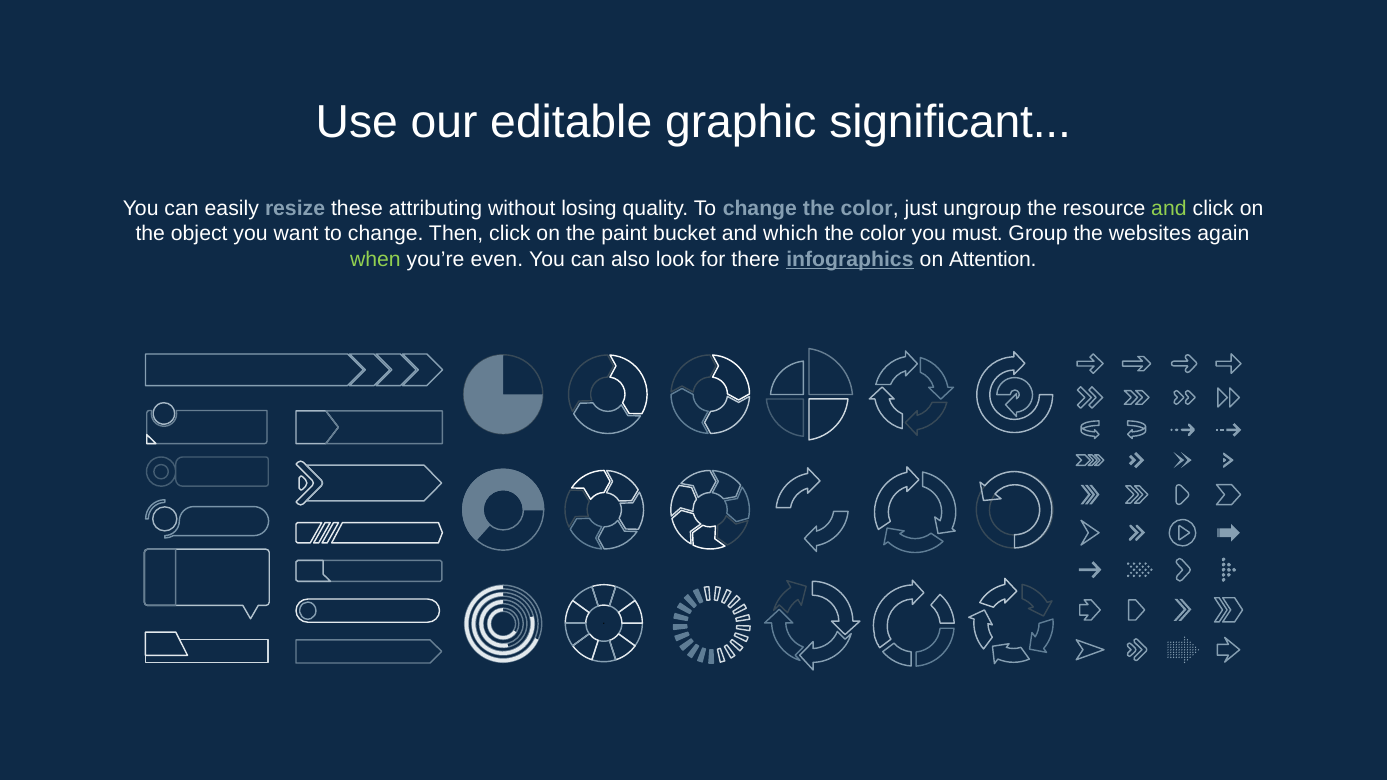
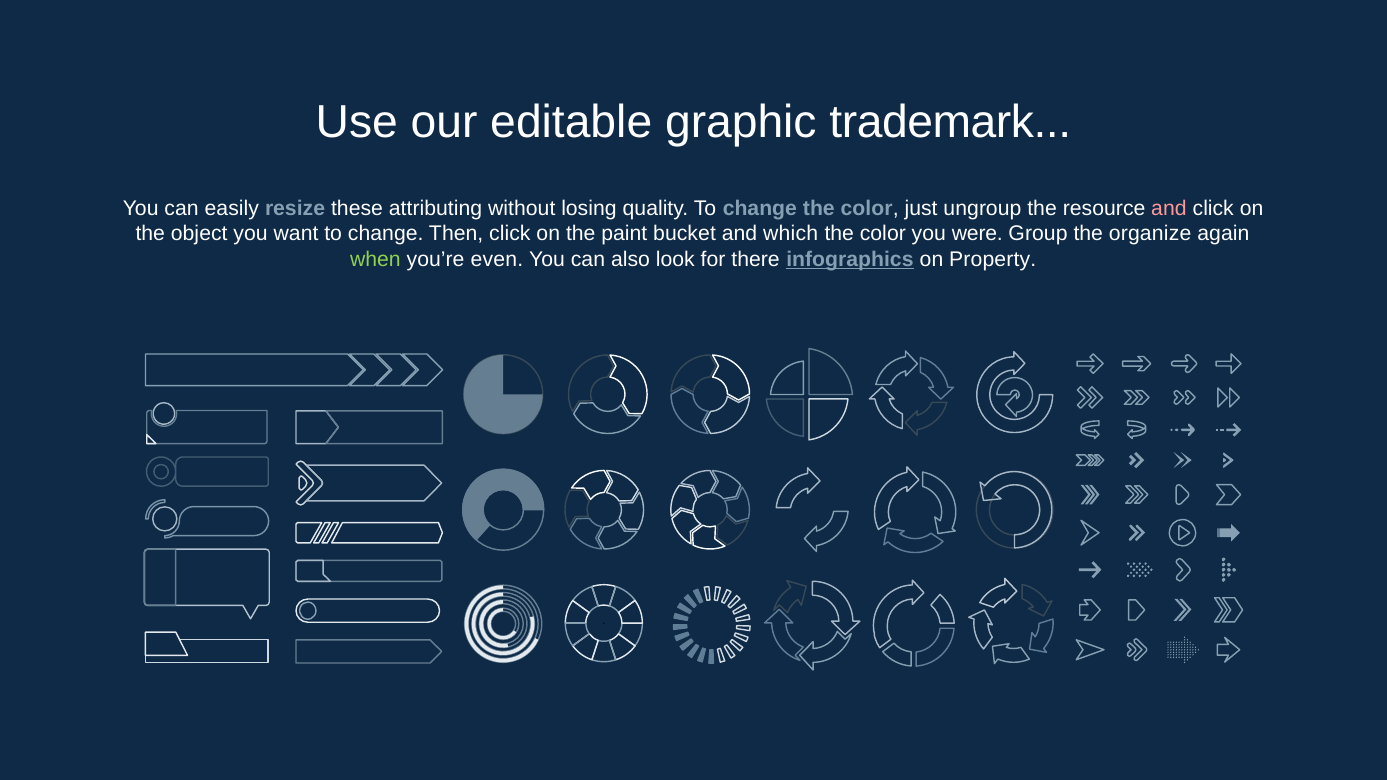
significant: significant -> trademark (950, 122)
and colour: light green -> pink (1169, 208)
must: must -> were (977, 234)
websites: websites -> organize (1150, 234)
Attention: Attention -> Property (993, 259)
